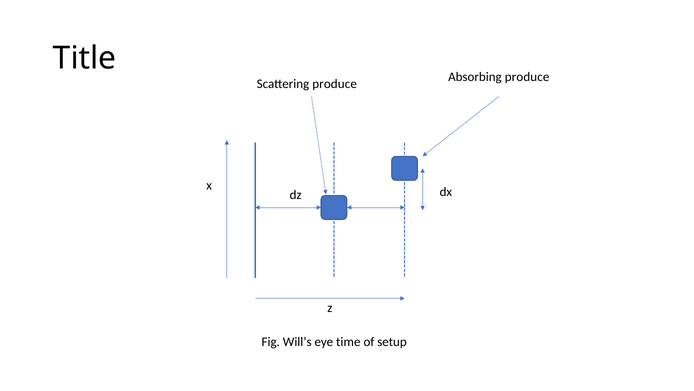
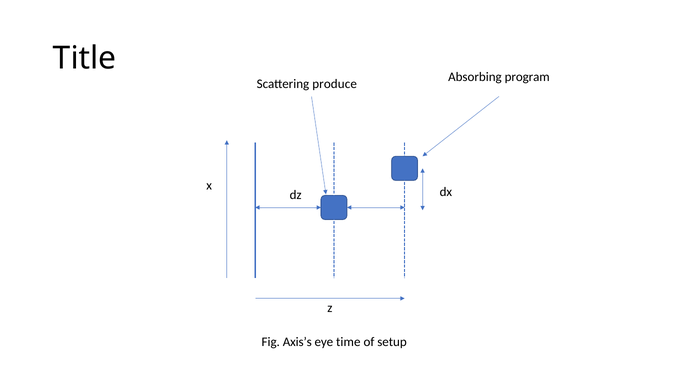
Absorbing produce: produce -> program (527, 77)
Will’s: Will’s -> Axis’s (297, 341)
